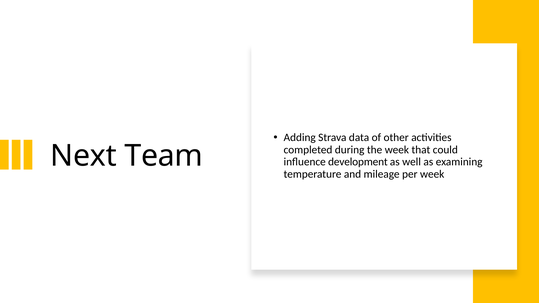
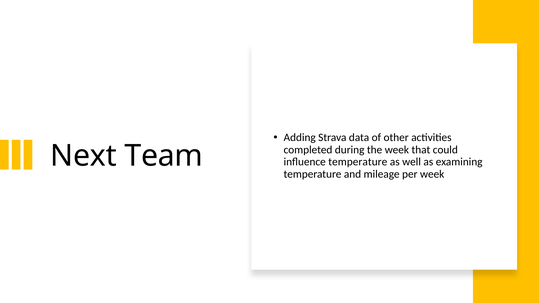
influence development: development -> temperature (358, 162)
